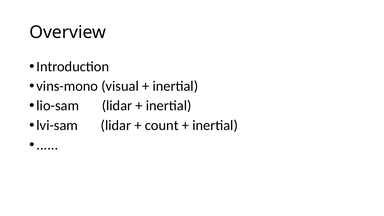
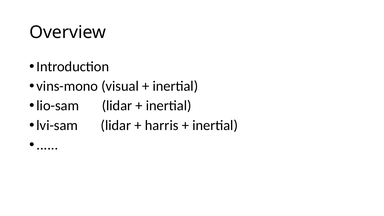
count: count -> harris (162, 125)
